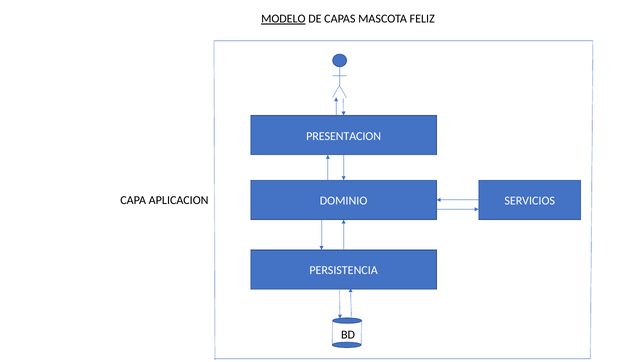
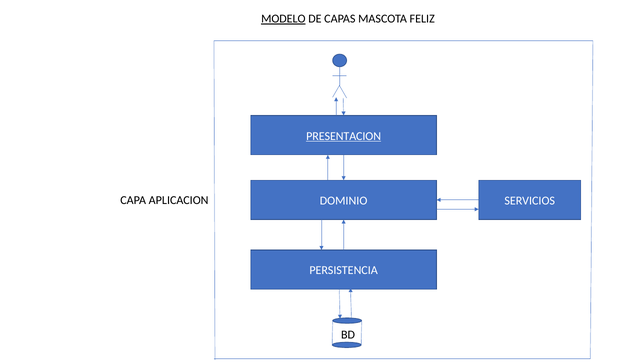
PRESENTACION underline: none -> present (344, 136)
